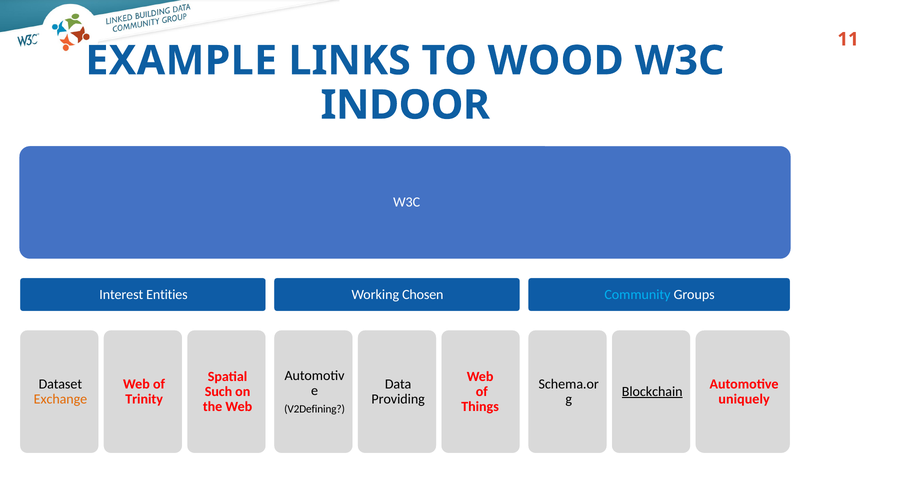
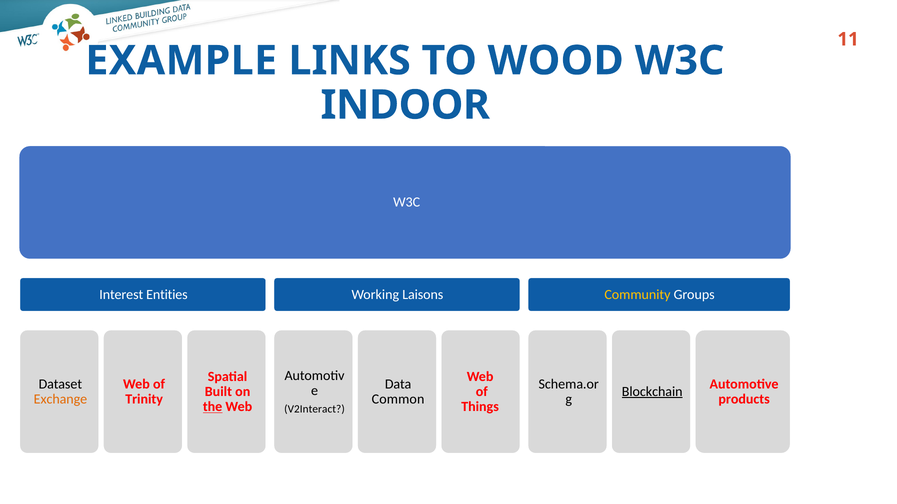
Chosen: Chosen -> Laisons (423, 295)
Community colour: light blue -> yellow (637, 295)
Such: Such -> Built (218, 392)
Providing: Providing -> Common (398, 400)
uniquely: uniquely -> products (744, 400)
the underline: none -> present (213, 407)
V2Defining: V2Defining -> V2Interact (314, 410)
